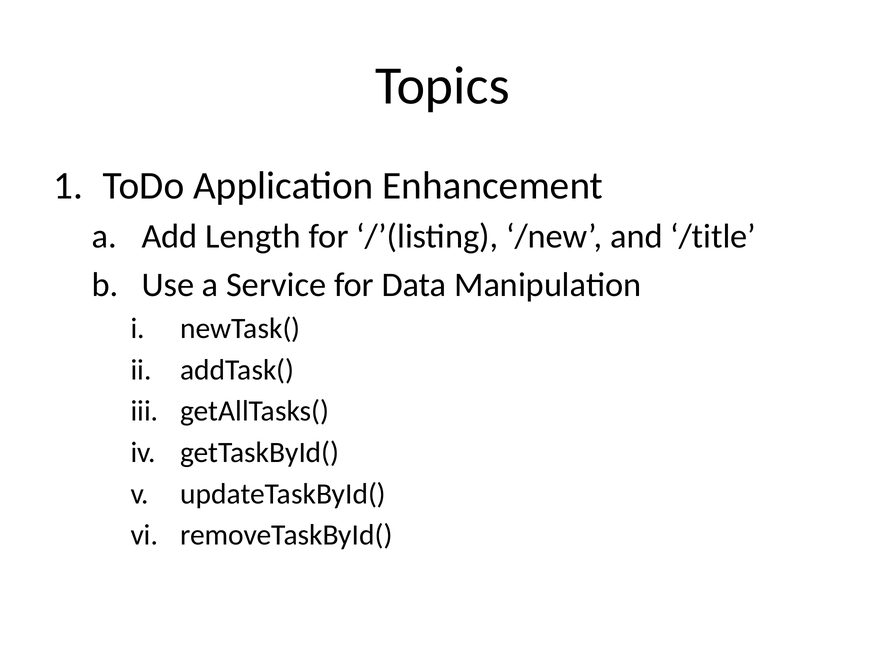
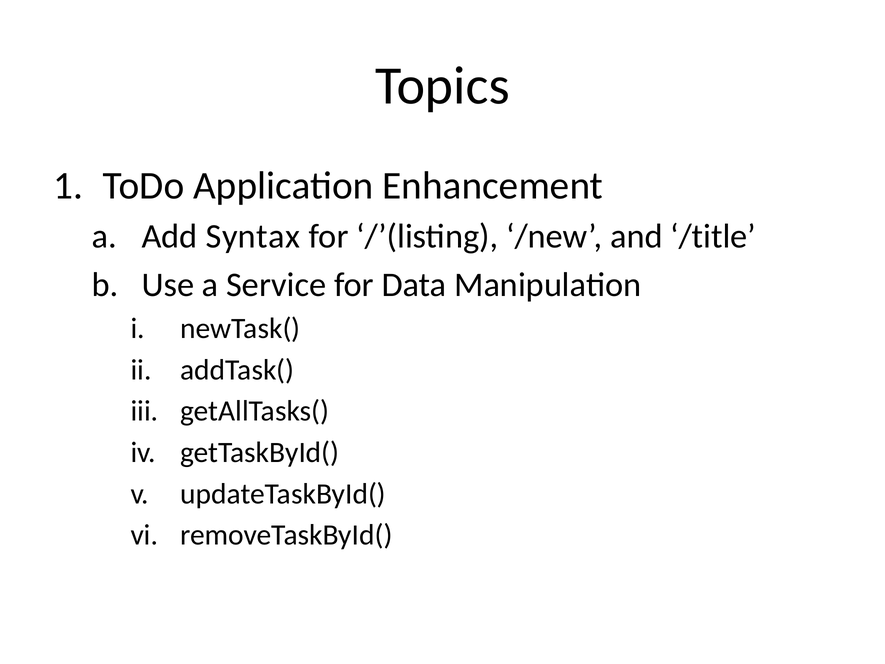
Length: Length -> Syntax (253, 236)
